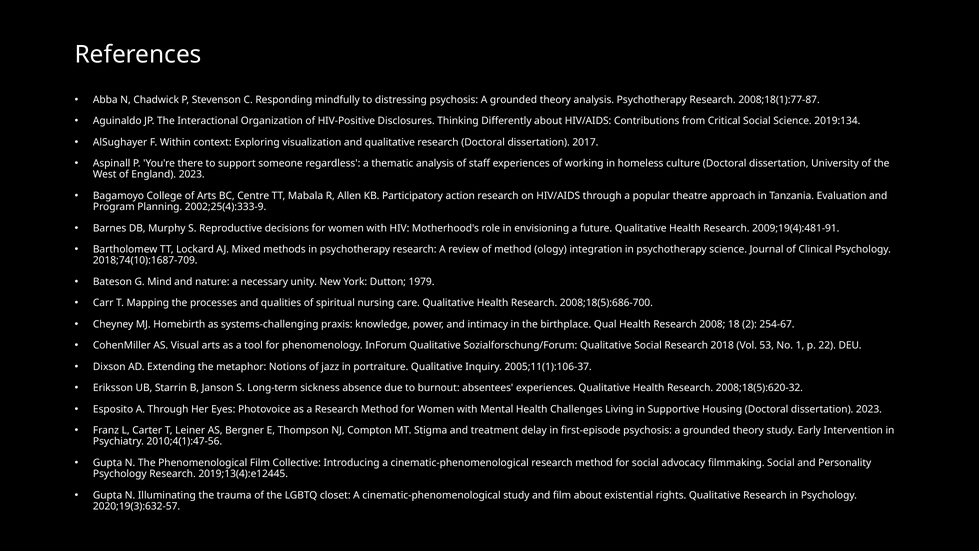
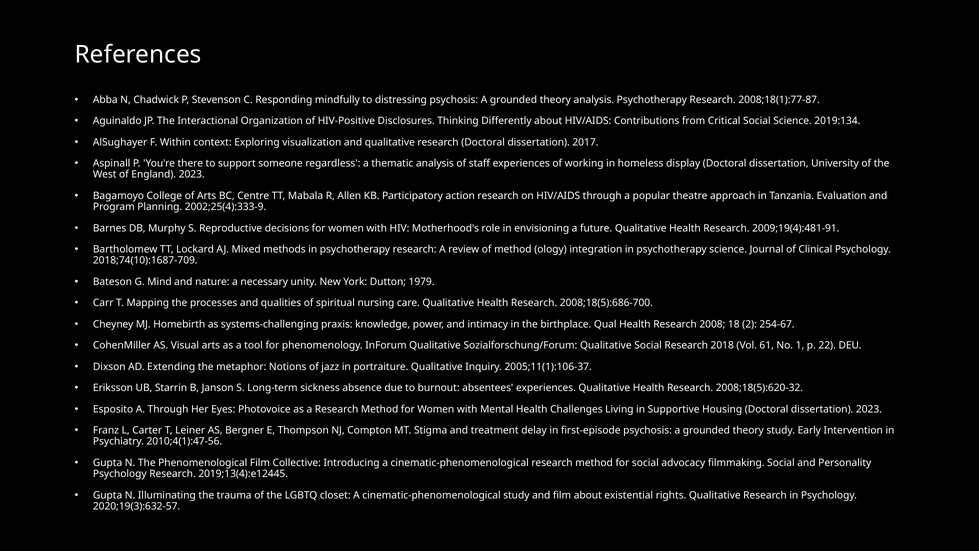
culture: culture -> display (683, 163)
53: 53 -> 61 (767, 345)
